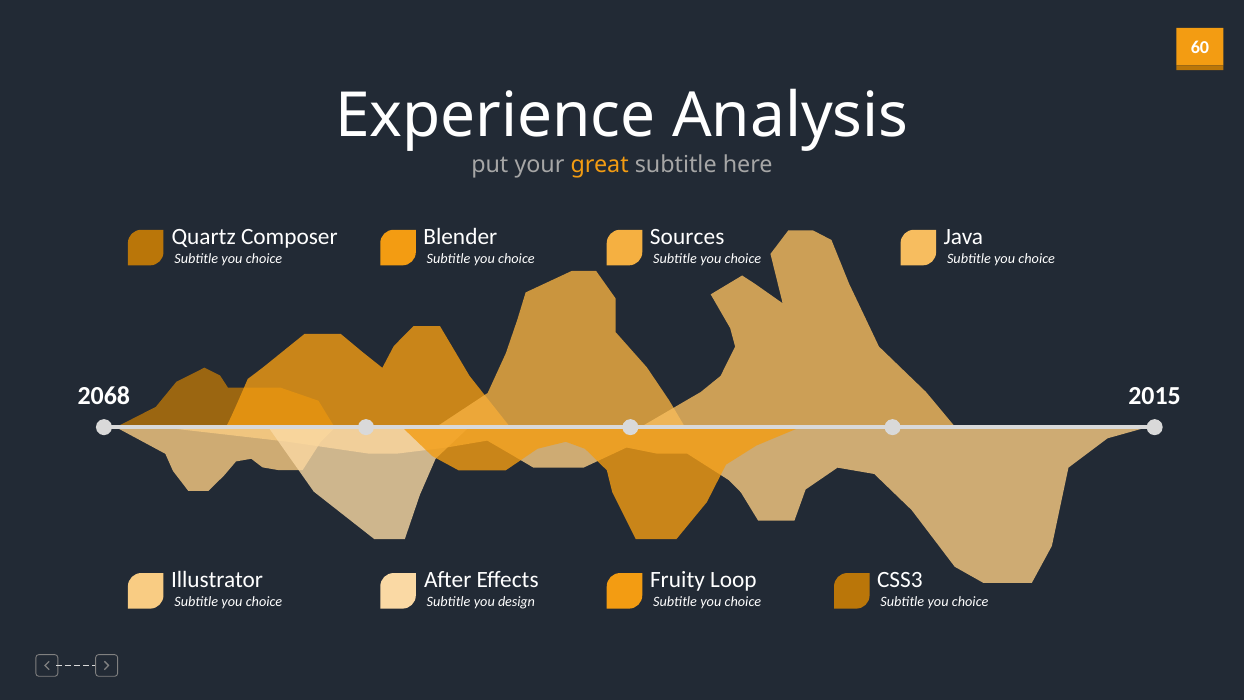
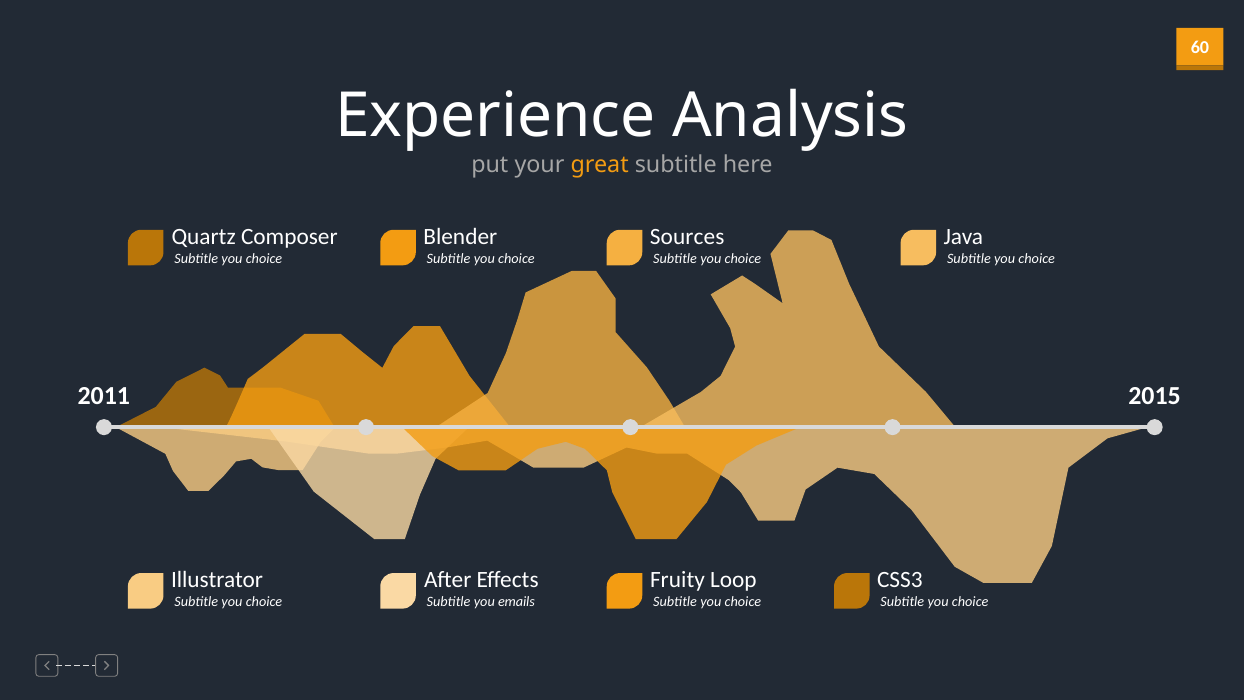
2068: 2068 -> 2011 (104, 396)
design: design -> emails (516, 602)
